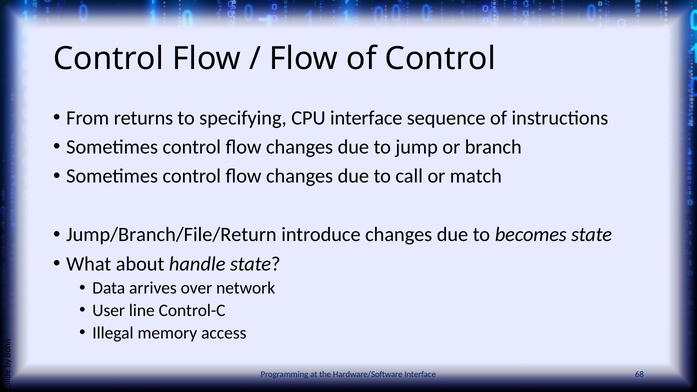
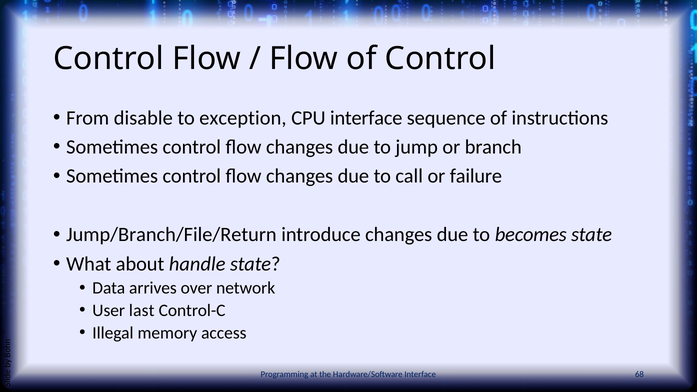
returns: returns -> disable (143, 118)
specifying: specifying -> exception (243, 118)
match: match -> failure (476, 176)
line: line -> last (142, 310)
